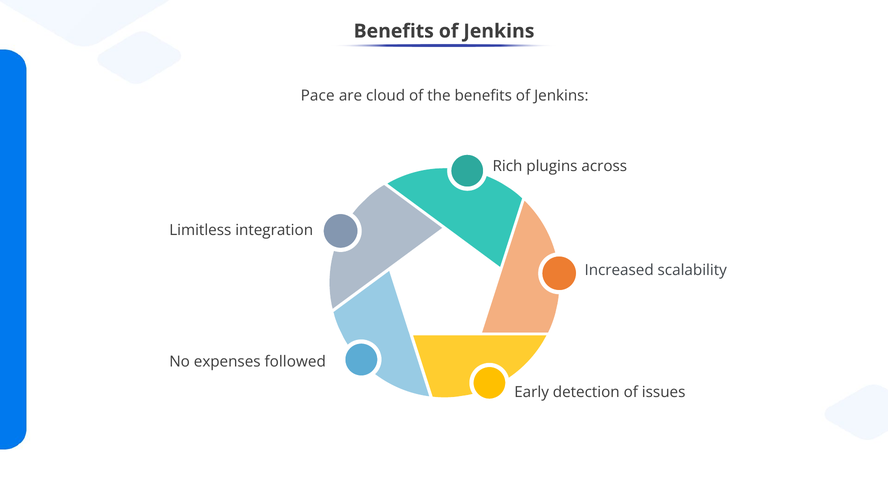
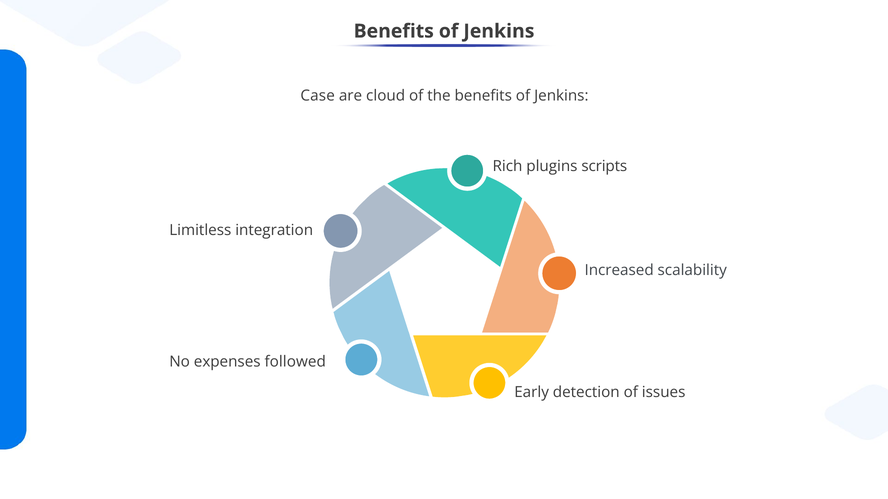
Pace: Pace -> Case (318, 96)
across: across -> scripts (604, 166)
